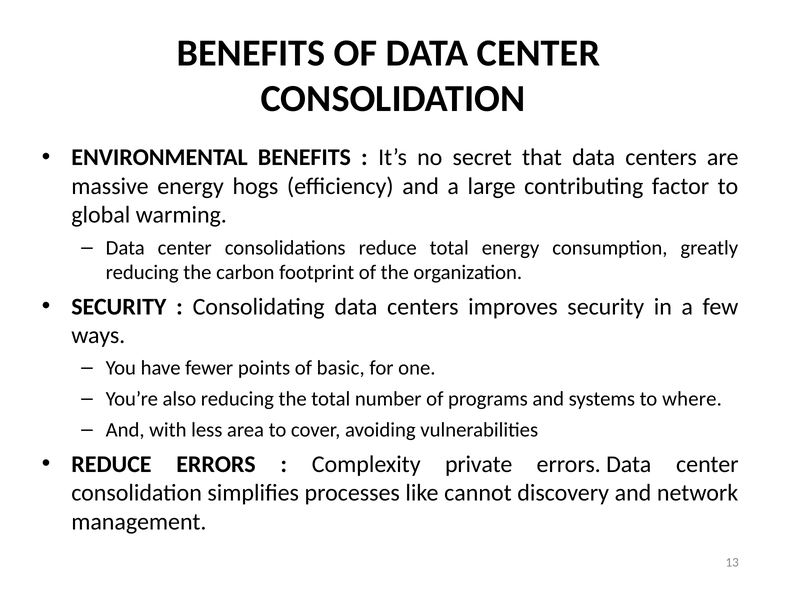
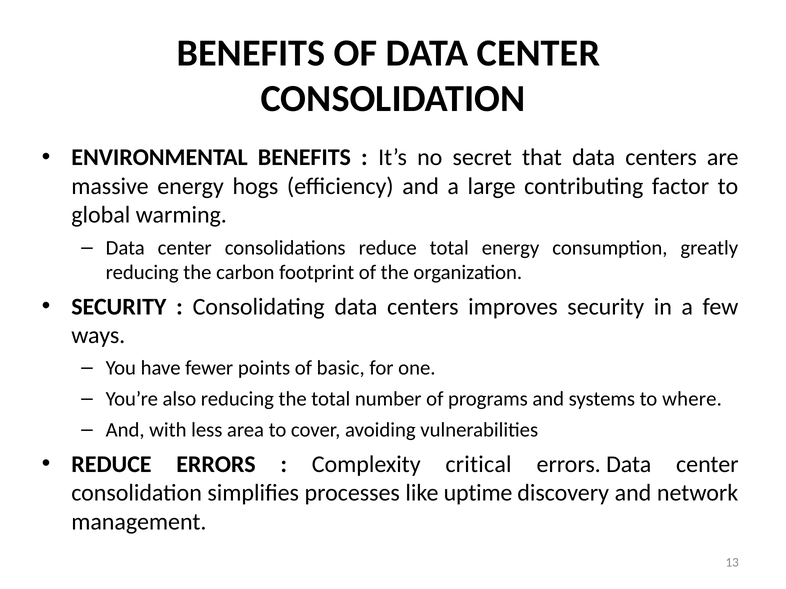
private: private -> critical (478, 465)
cannot: cannot -> uptime (478, 493)
